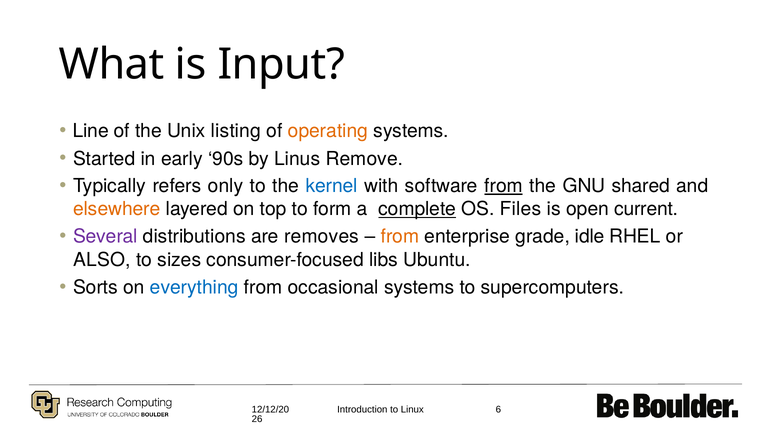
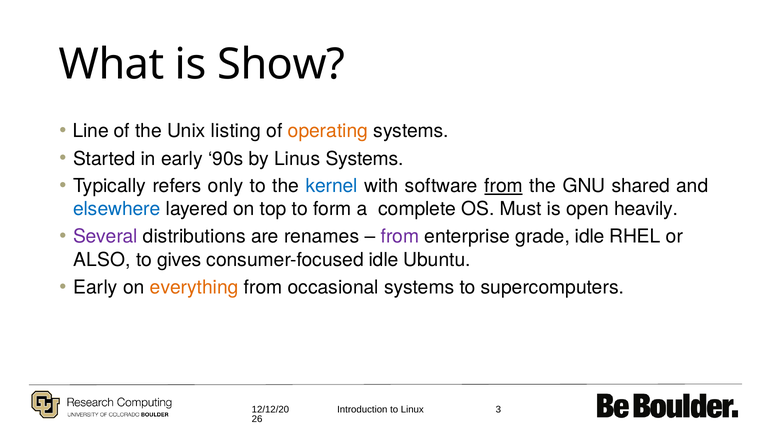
Input: Input -> Show (281, 65)
Linus Remove: Remove -> Systems (365, 159)
elsewhere colour: orange -> blue (117, 209)
complete underline: present -> none (417, 209)
Files: Files -> Must (521, 209)
current: current -> heavily (646, 209)
removes: removes -> renames (322, 237)
from colour: orange -> purple (400, 237)
sizes: sizes -> gives (179, 260)
consumer-focused libs: libs -> idle (384, 260)
Sorts: Sorts -> Early (95, 288)
everything colour: blue -> orange (194, 288)
6: 6 -> 3 (498, 410)
